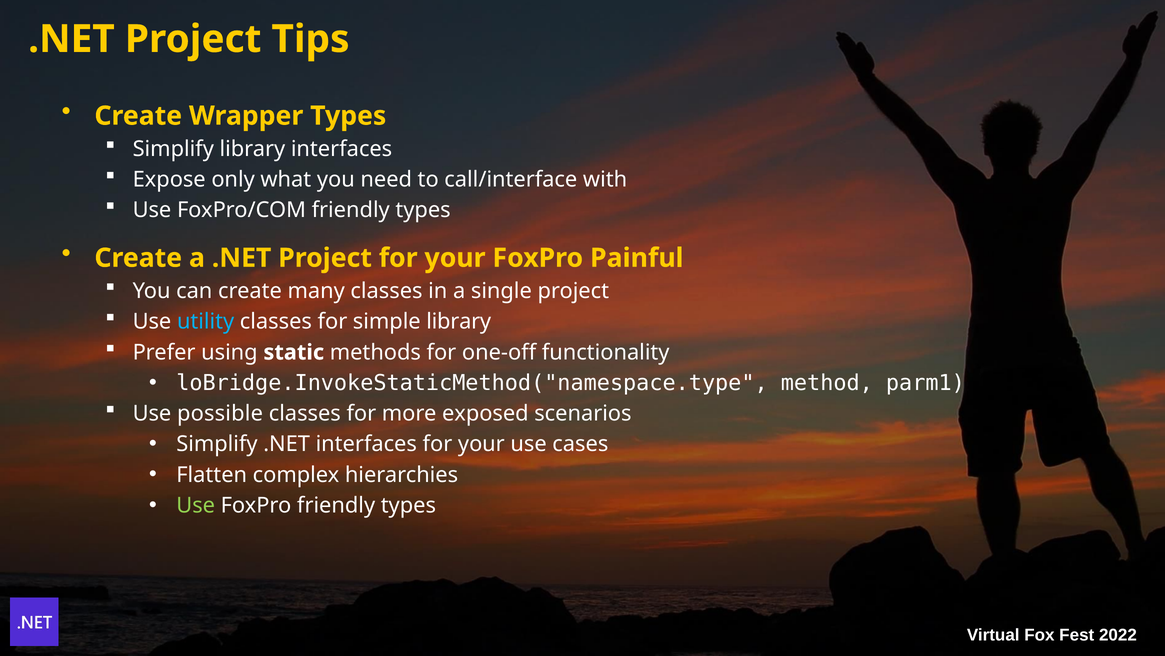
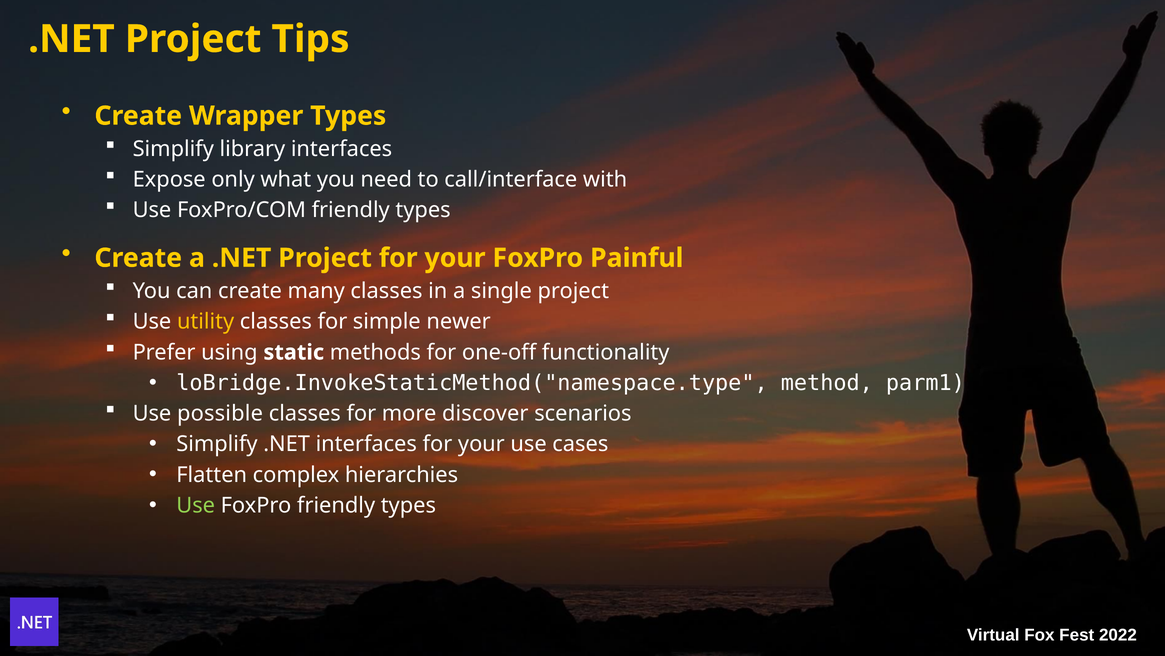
utility colour: light blue -> yellow (206, 321)
simple library: library -> newer (459, 321)
exposed: exposed -> discover (485, 413)
